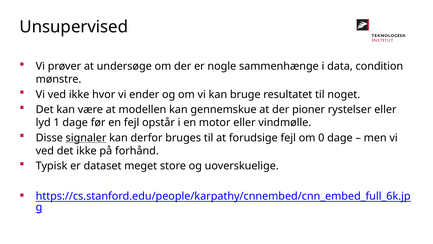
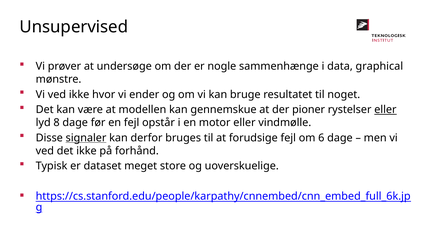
condition: condition -> graphical (379, 66)
eller underline: none -> present (385, 109)
1: 1 -> 8 (57, 122)
0: 0 -> 6 (321, 138)
